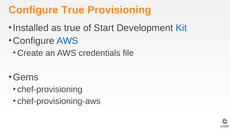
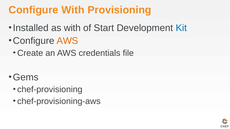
Configure True: True -> With (73, 10)
as true: true -> with (72, 28)
AWS colour: blue -> orange (67, 41)
